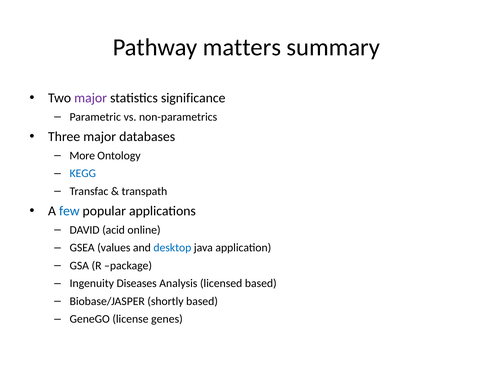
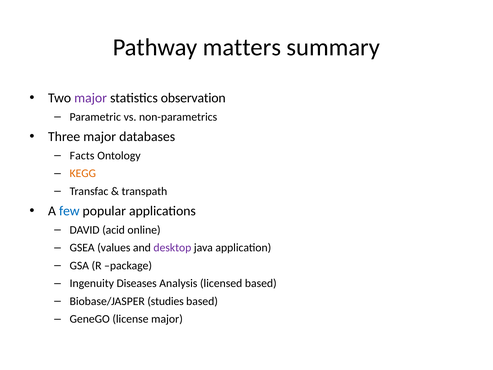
significance: significance -> observation (193, 98)
More: More -> Facts (82, 155)
KEGG colour: blue -> orange (83, 173)
desktop colour: blue -> purple (172, 248)
shortly: shortly -> studies (166, 301)
license genes: genes -> major (167, 319)
